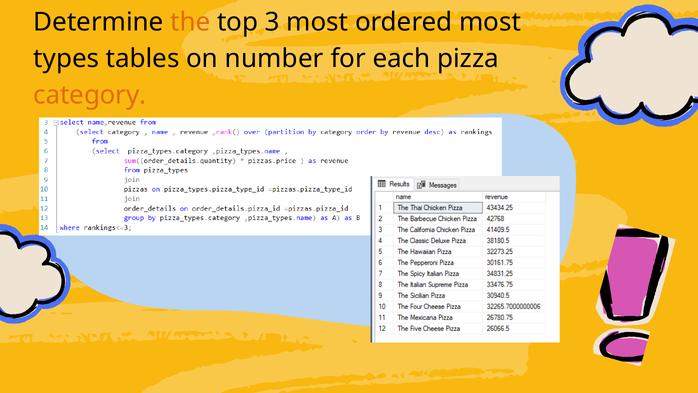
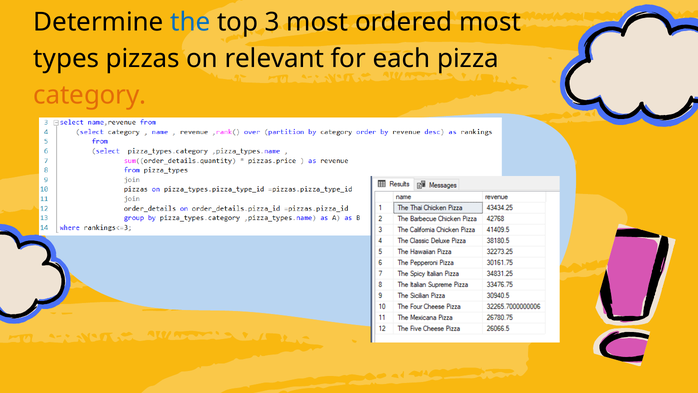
the colour: orange -> blue (190, 22)
tables: tables -> pizzas (143, 58)
number: number -> relevant (274, 58)
